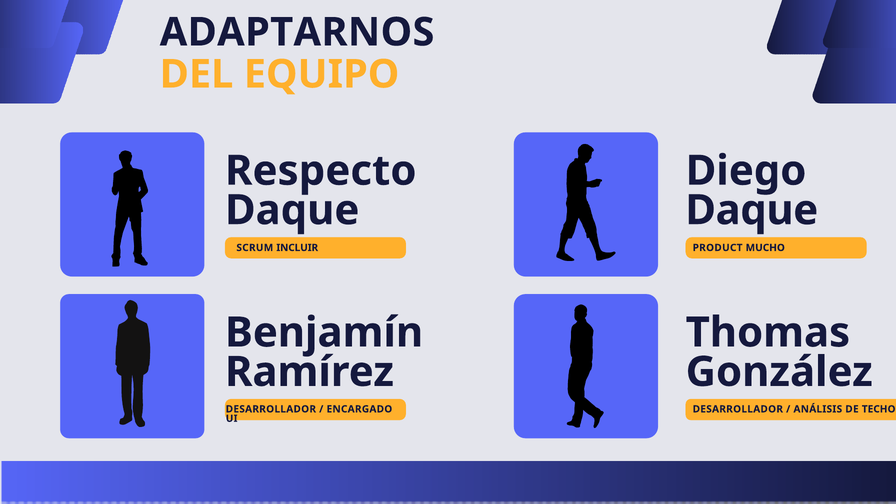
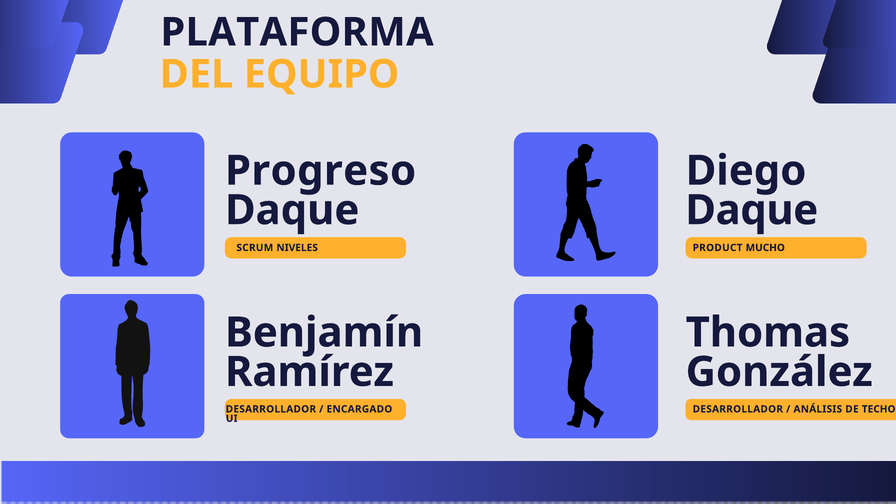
ADAPTARNOS: ADAPTARNOS -> PLATAFORMA (297, 32)
Respecto: Respecto -> Progreso (321, 171)
INCLUIR: INCLUIR -> NIVELES (297, 248)
